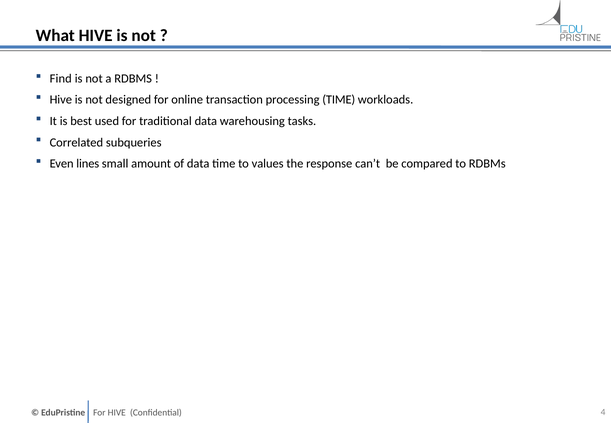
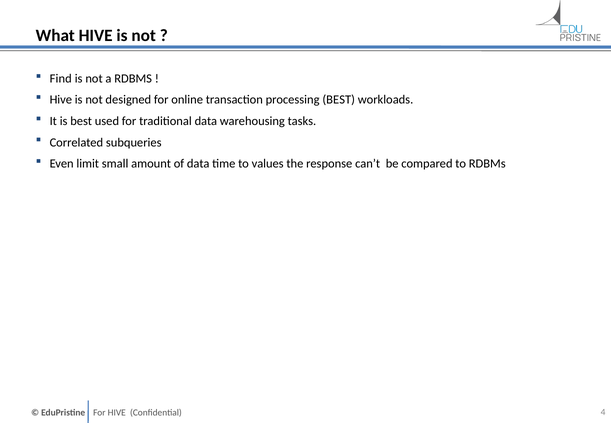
processing TIME: TIME -> BEST (339, 100)
lines: lines -> limit (88, 164)
